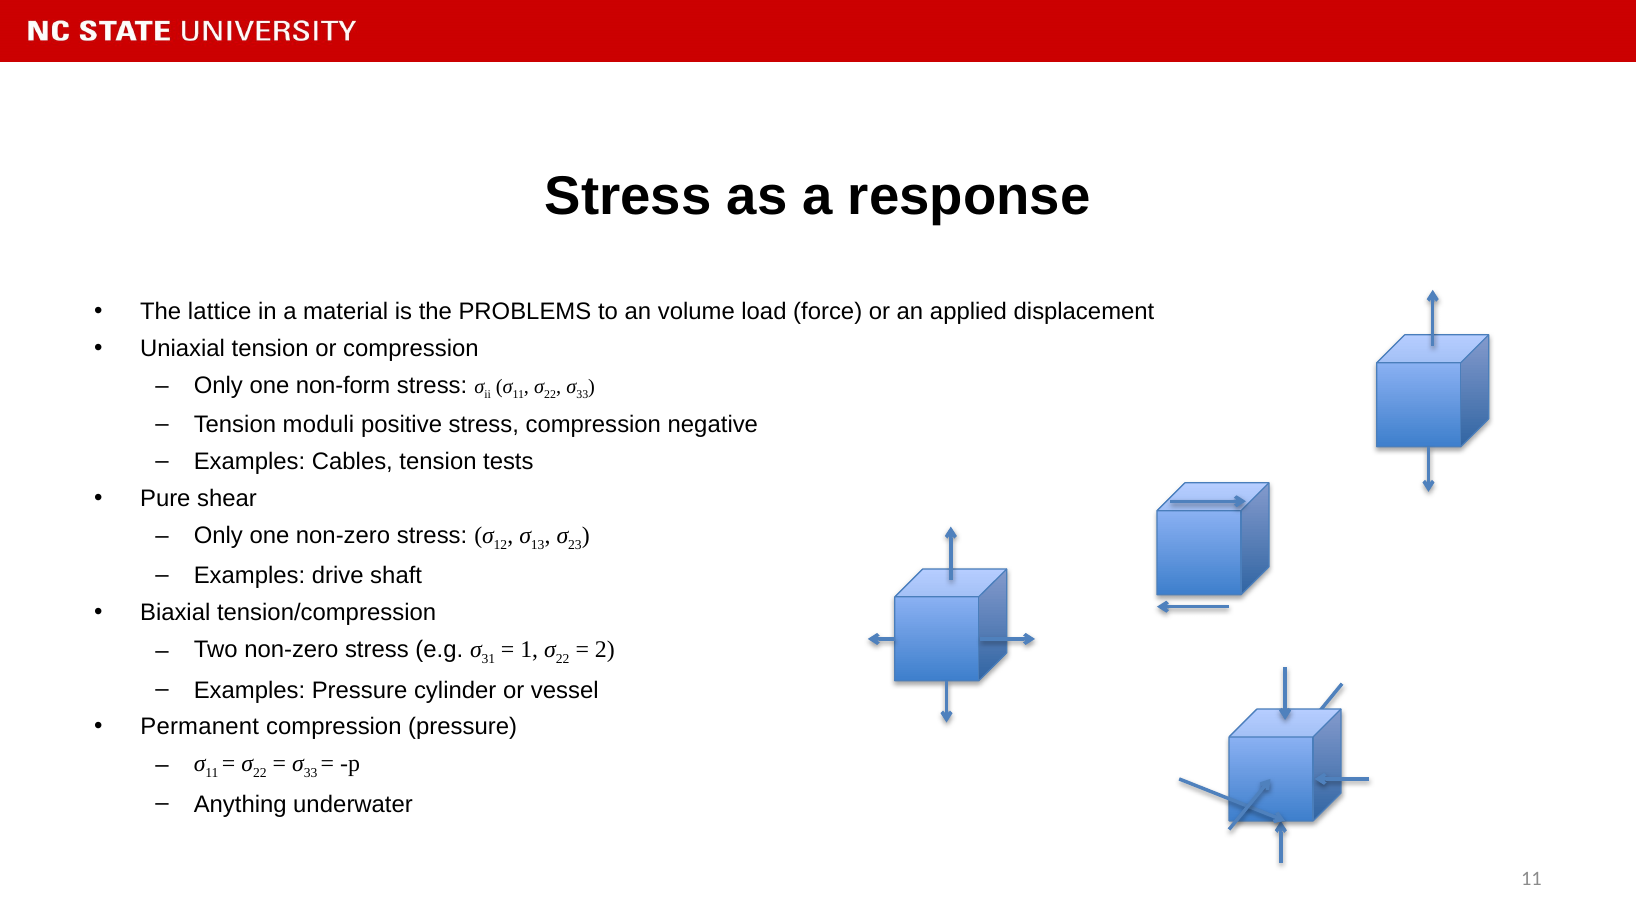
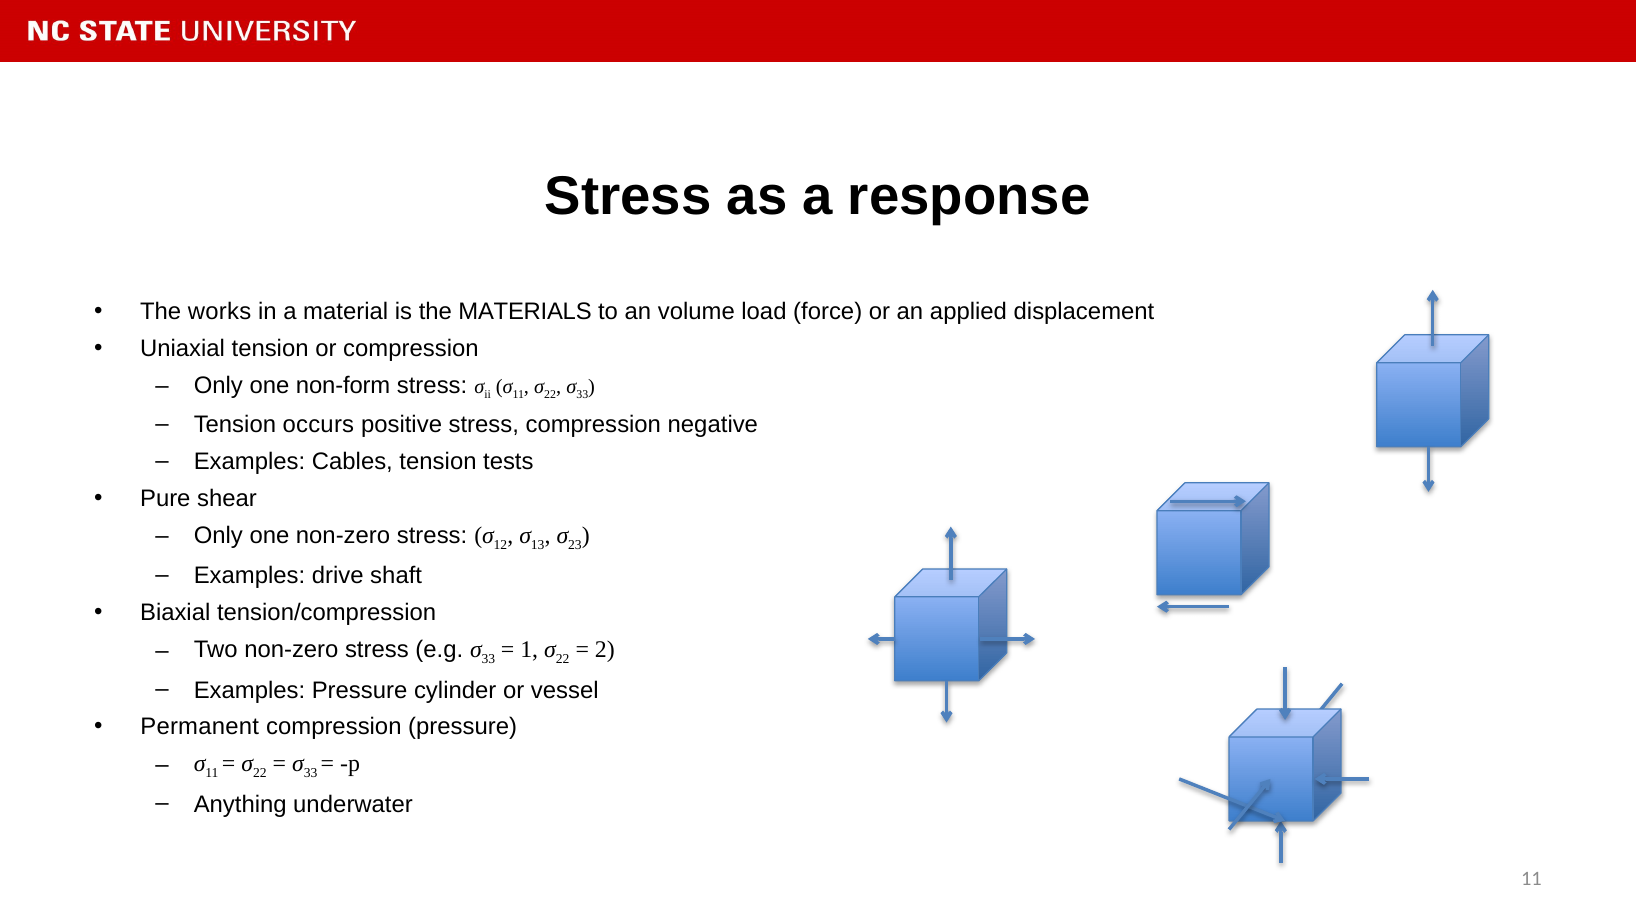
lattice: lattice -> works (220, 312)
PROBLEMS: PROBLEMS -> MATERIALS (525, 312)
moduli: moduli -> occurs (318, 425)
31: 31 -> 33 (488, 659)
